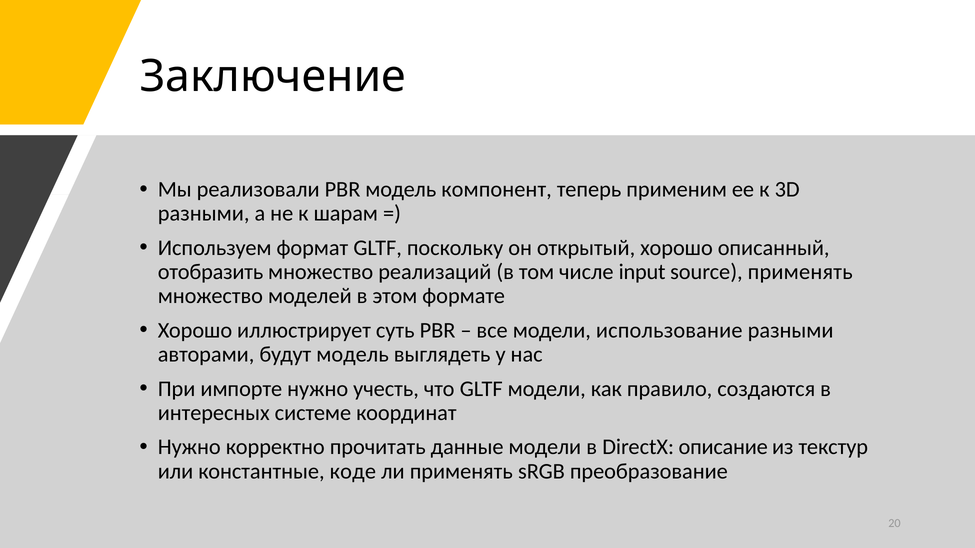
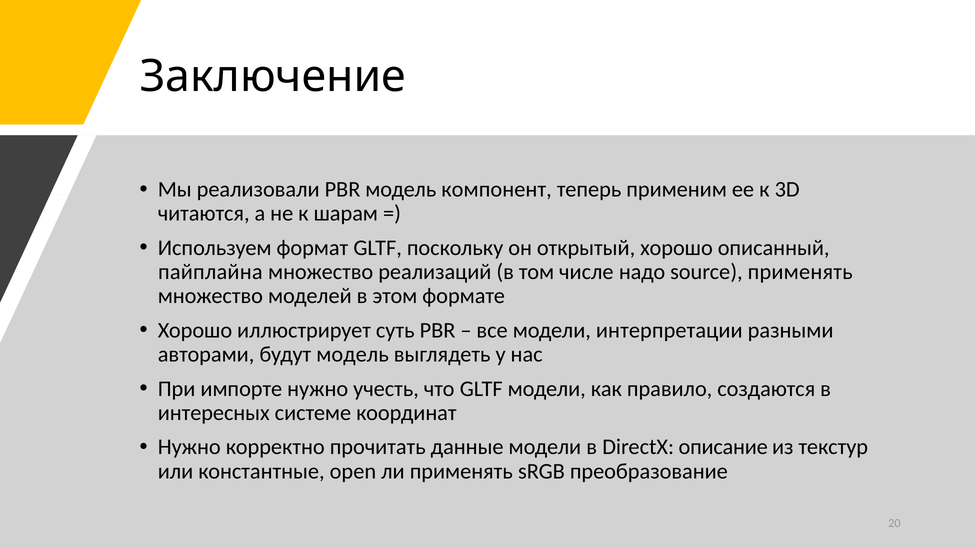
разными: разными -> читаются (204, 214)
отобразить: отобразить -> пайплайна (210, 272)
input: input -> надо (642, 272)
использование: использование -> интерпретации (669, 331)
коде: коде -> open (353, 472)
